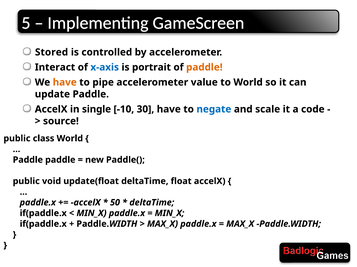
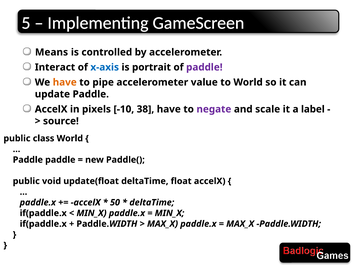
Stored: Stored -> Means (52, 52)
paddle colour: orange -> purple (204, 67)
single: single -> pixels (96, 109)
30: 30 -> 38 (145, 109)
negate colour: blue -> purple (214, 109)
code: code -> label (313, 109)
